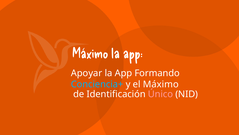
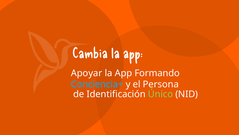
Máximo: Máximo -> Cambia (90, 53)
el Máximo: Máximo -> Persona (161, 84)
Único colour: pink -> light green (160, 94)
